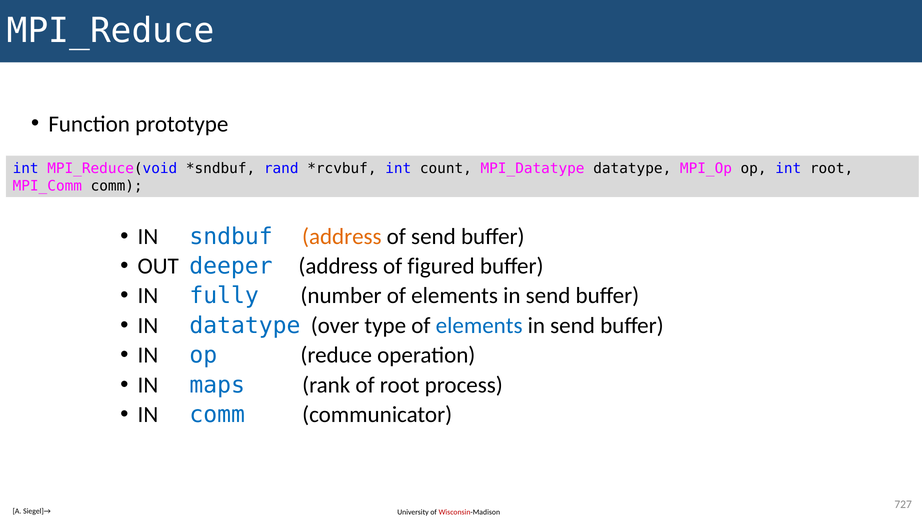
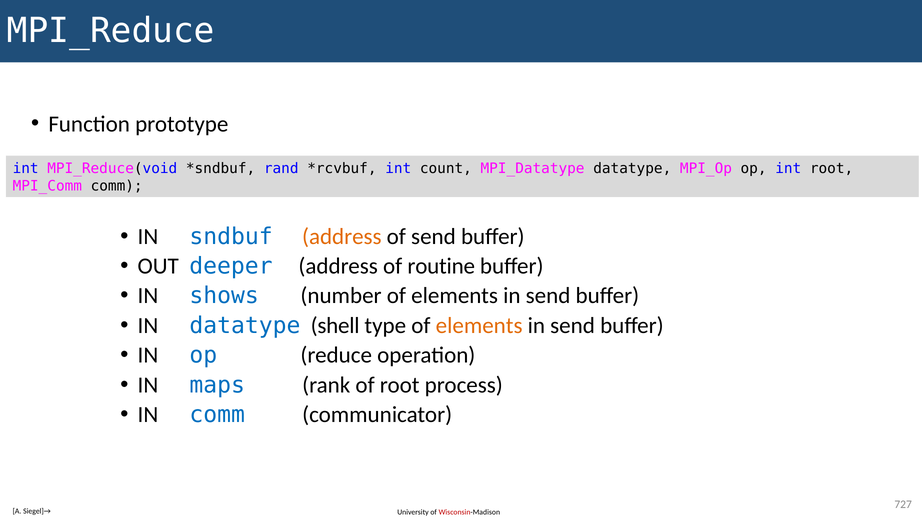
figured: figured -> routine (441, 266)
fully: fully -> shows (224, 296)
over: over -> shell (335, 325)
elements colour: blue -> orange (479, 325)
